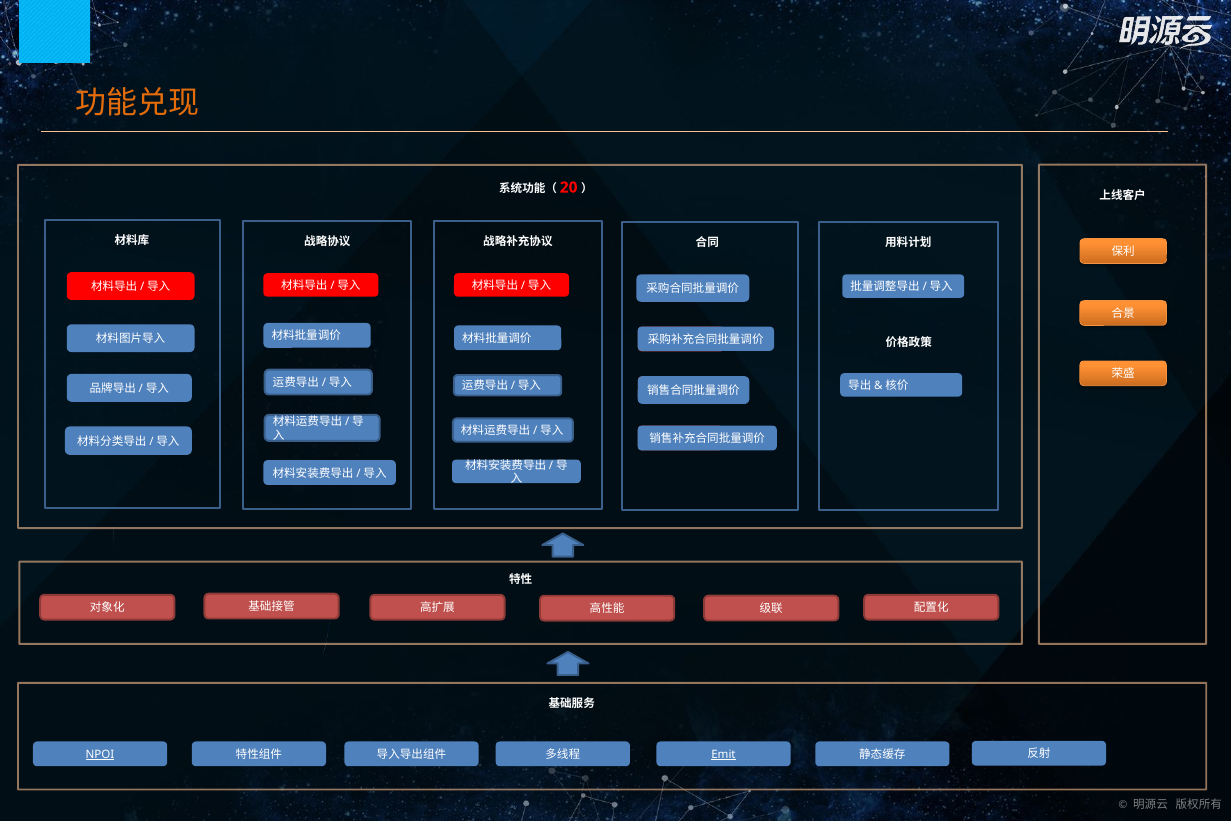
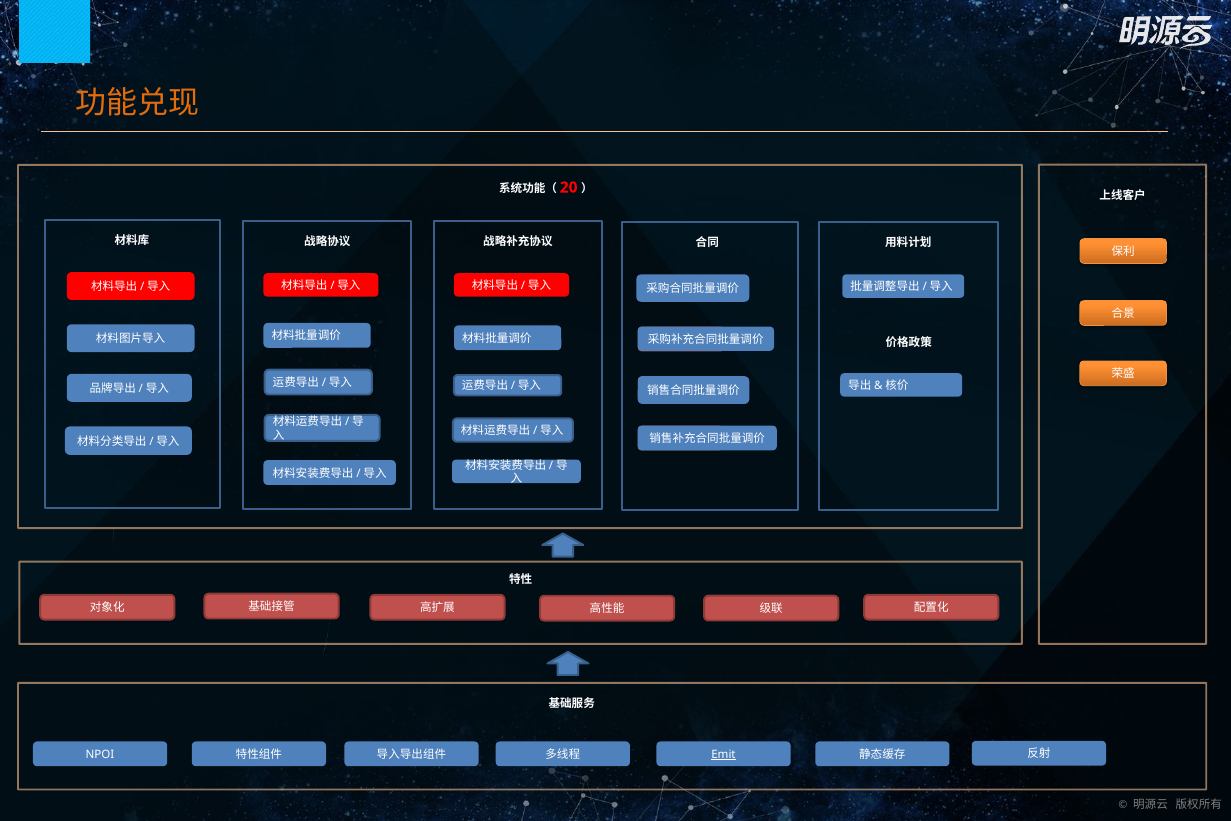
NPOI underline: present -> none (100, 754)
